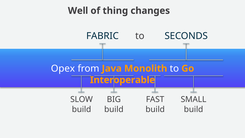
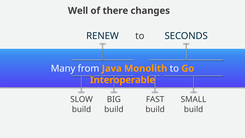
thing: thing -> there (115, 11)
FABRIC: FABRIC -> RENEW (103, 36)
Opex: Opex -> Many (63, 68)
